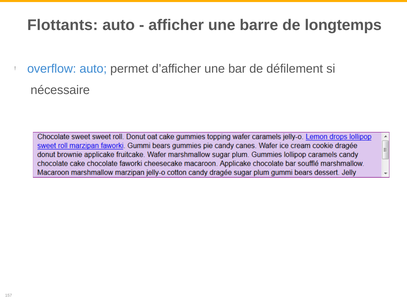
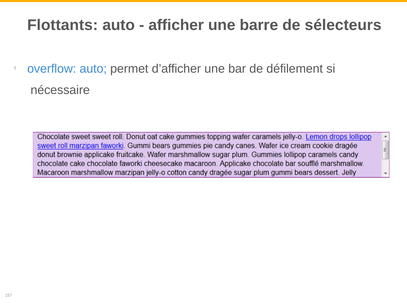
longtemps: longtemps -> sélecteurs (343, 25)
